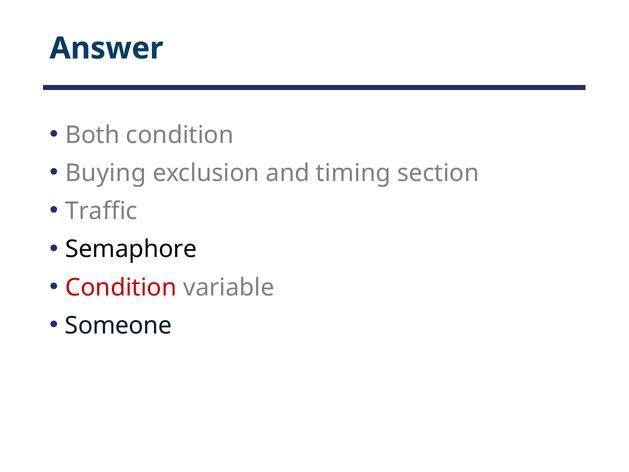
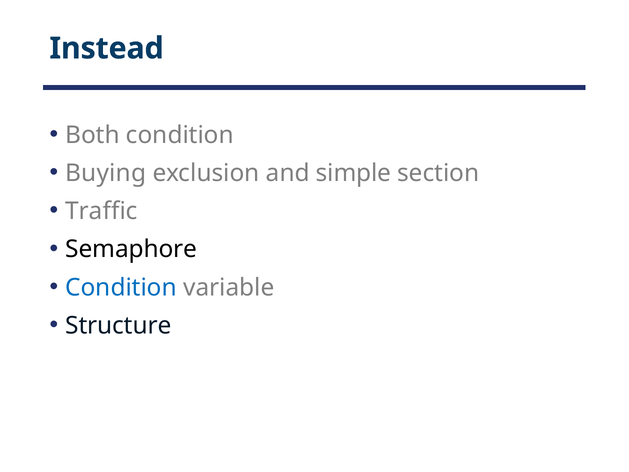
Answer: Answer -> Instead (107, 48)
timing: timing -> simple (353, 173)
Condition colour: red -> blue (121, 287)
Someone: Someone -> Structure (118, 325)
